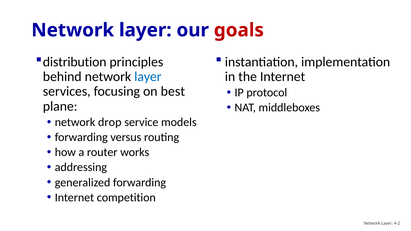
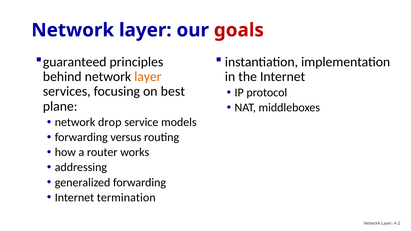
distribution: distribution -> guaranteed (75, 62)
layer colour: blue -> orange (148, 77)
competition: competition -> termination (126, 198)
